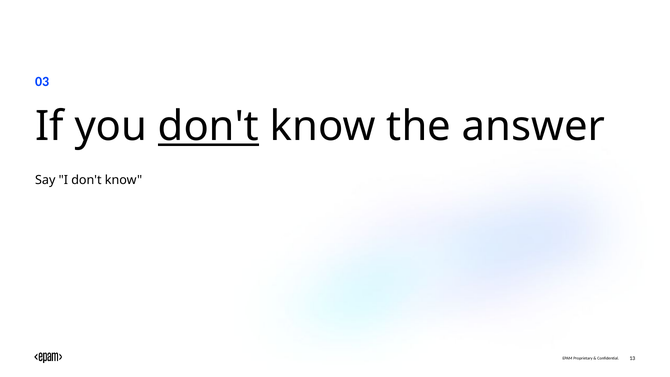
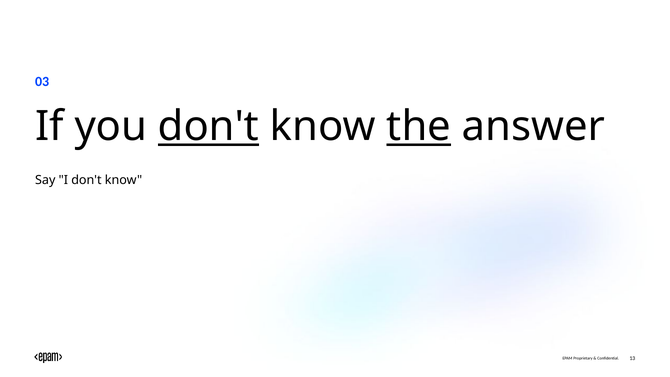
the underline: none -> present (419, 127)
